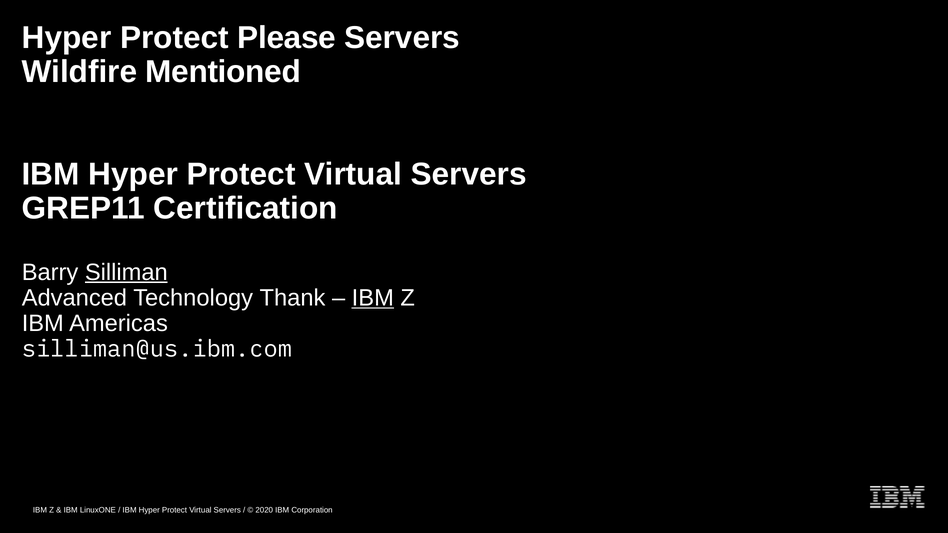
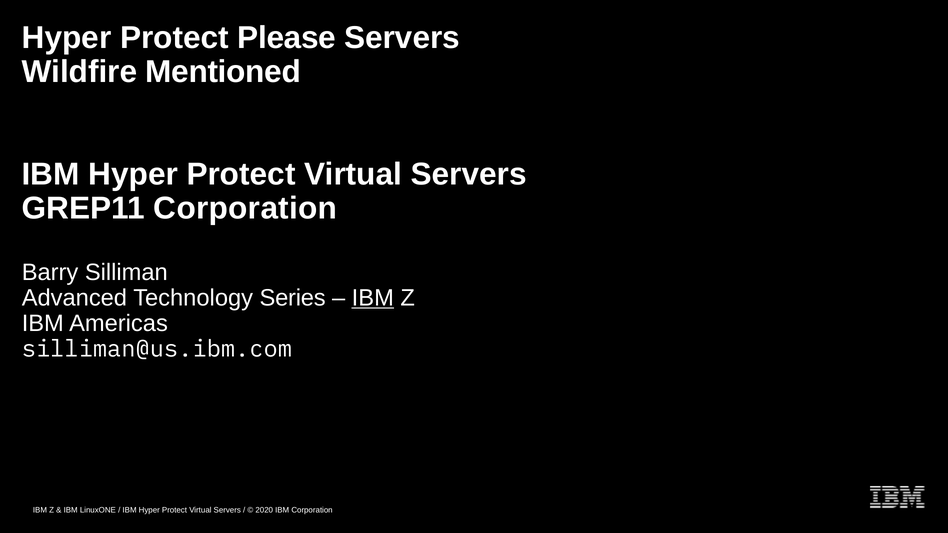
GREP11 Certification: Certification -> Corporation (245, 208)
Silliman underline: present -> none (126, 272)
Thank: Thank -> Series (293, 298)
